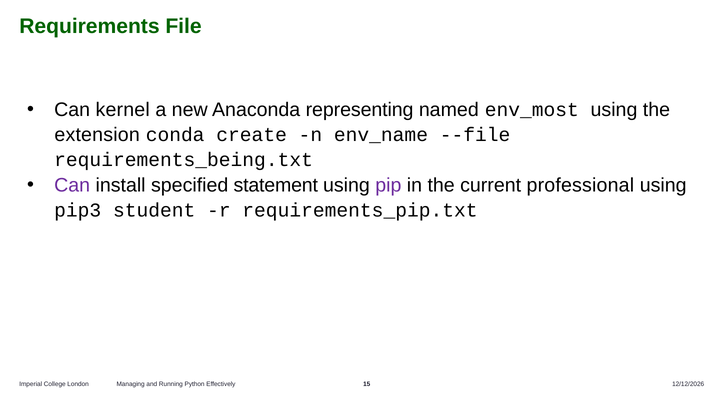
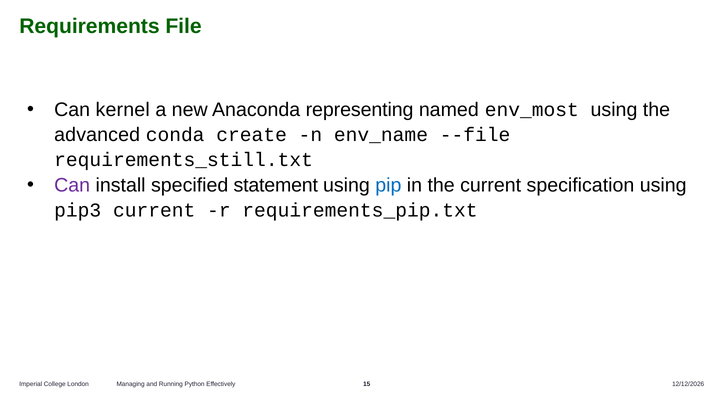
extension: extension -> advanced (97, 135)
requirements_being.txt: requirements_being.txt -> requirements_still.txt (184, 160)
pip colour: purple -> blue (388, 185)
professional: professional -> specification (580, 185)
pip3 student: student -> current (154, 210)
